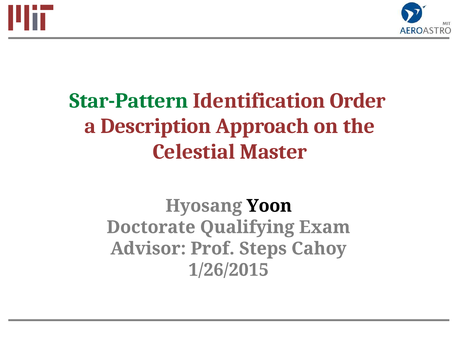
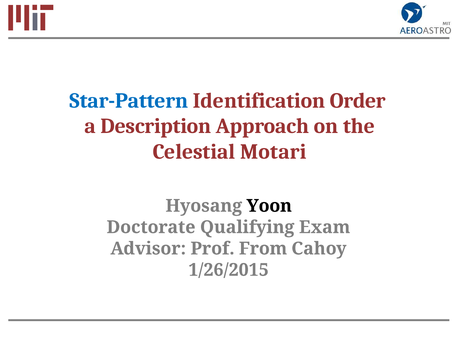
Star-Pattern colour: green -> blue (129, 101)
Master: Master -> Motari (273, 151)
Steps: Steps -> From (263, 248)
